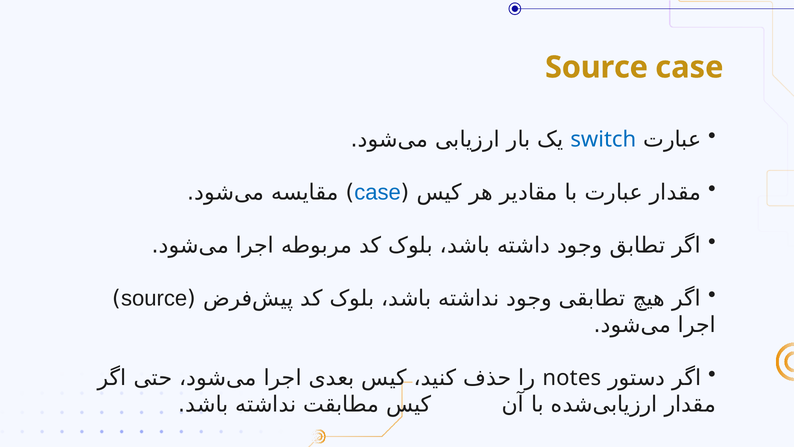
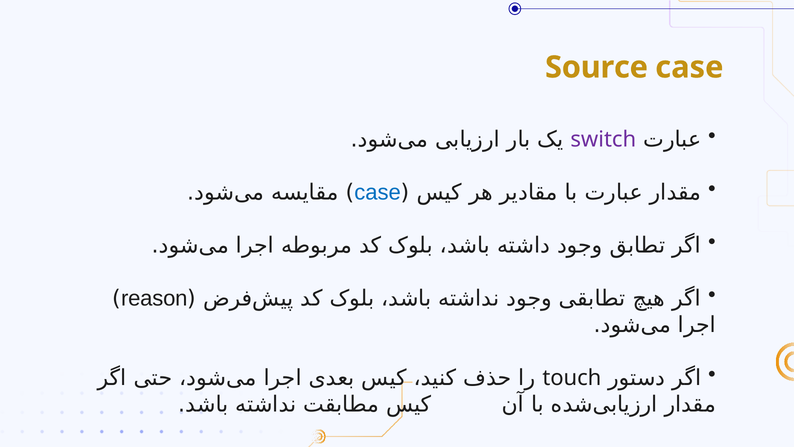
switch colour: blue -> purple (603, 139)
source: source -> reason (154, 298)
notes: notes -> touch (572, 378)
